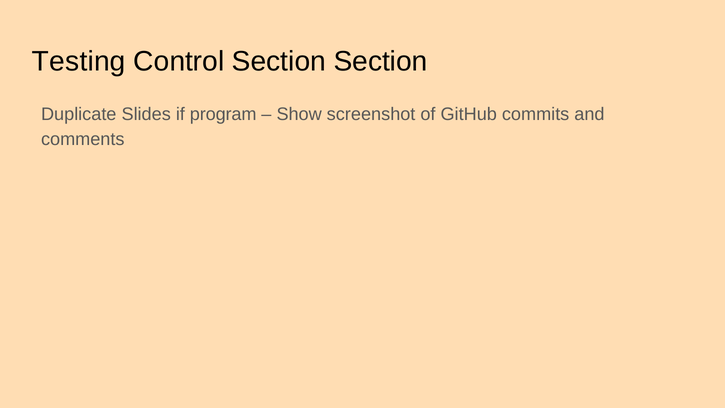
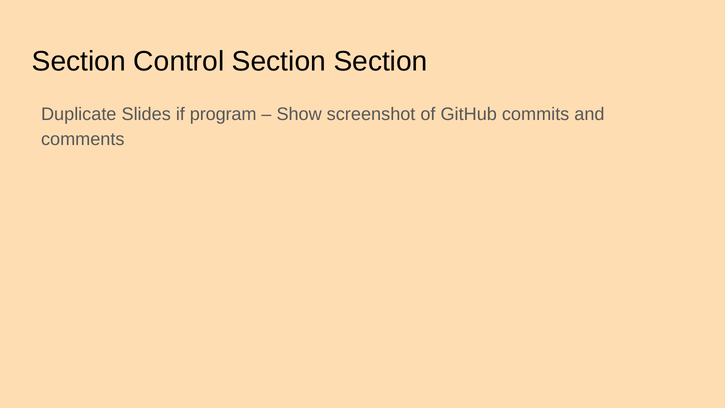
Testing: Testing -> Section (79, 61)
